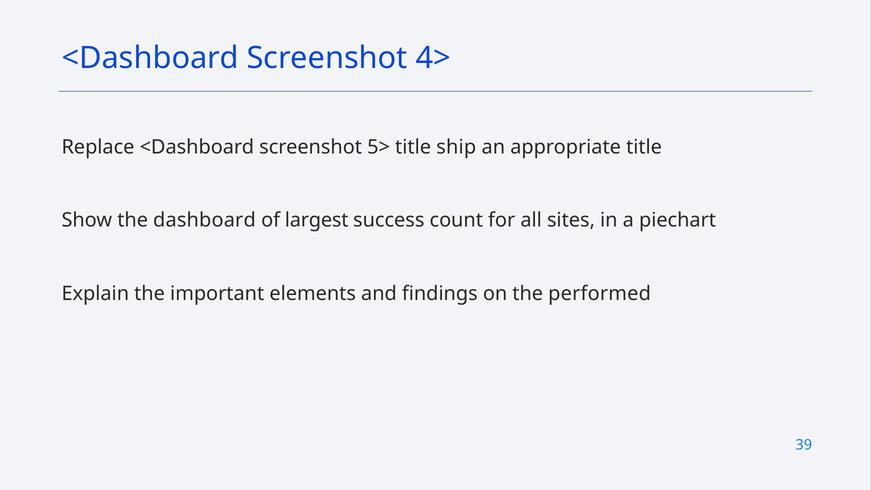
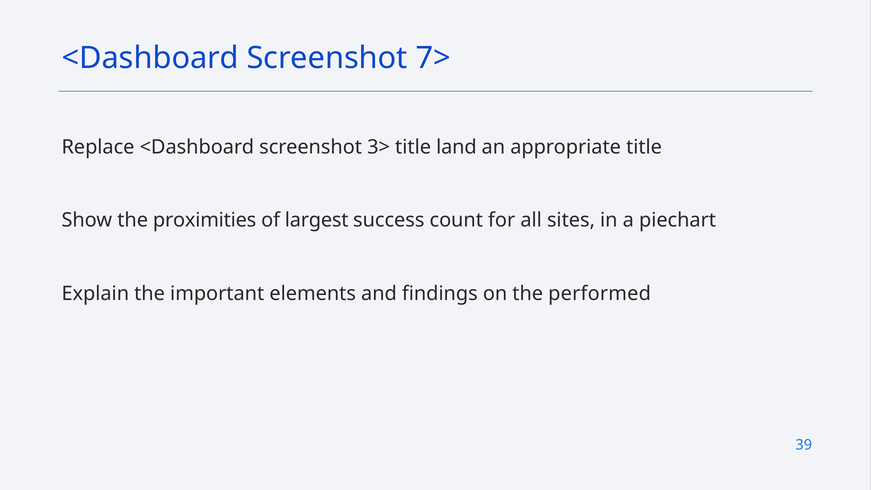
4>: 4> -> 7> (433, 58)
5>: 5> -> 3> (379, 147)
ship: ship -> land (456, 147)
dashboard: dashboard -> proximities (205, 220)
